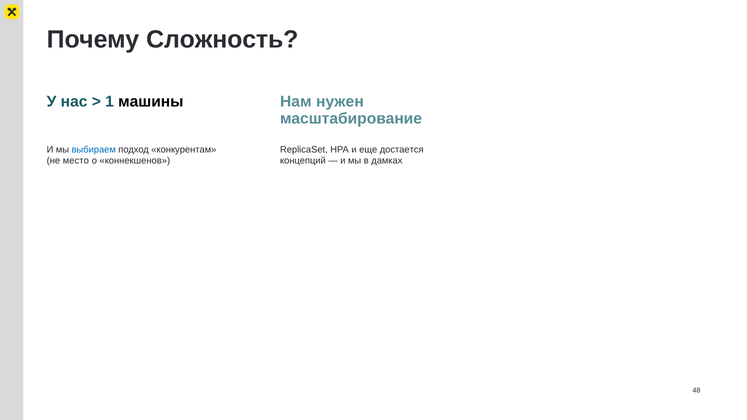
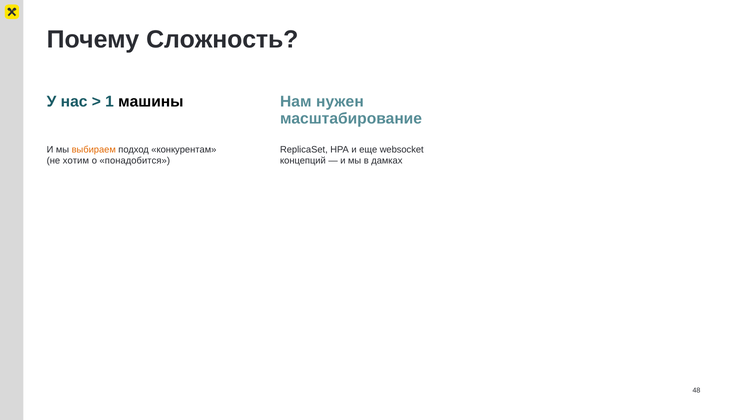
выбираем colour: blue -> orange (94, 150)
достается: достается -> websocket (402, 150)
место: место -> хотим (76, 161)
коннекшенов: коннекшенов -> понадобится (135, 161)
